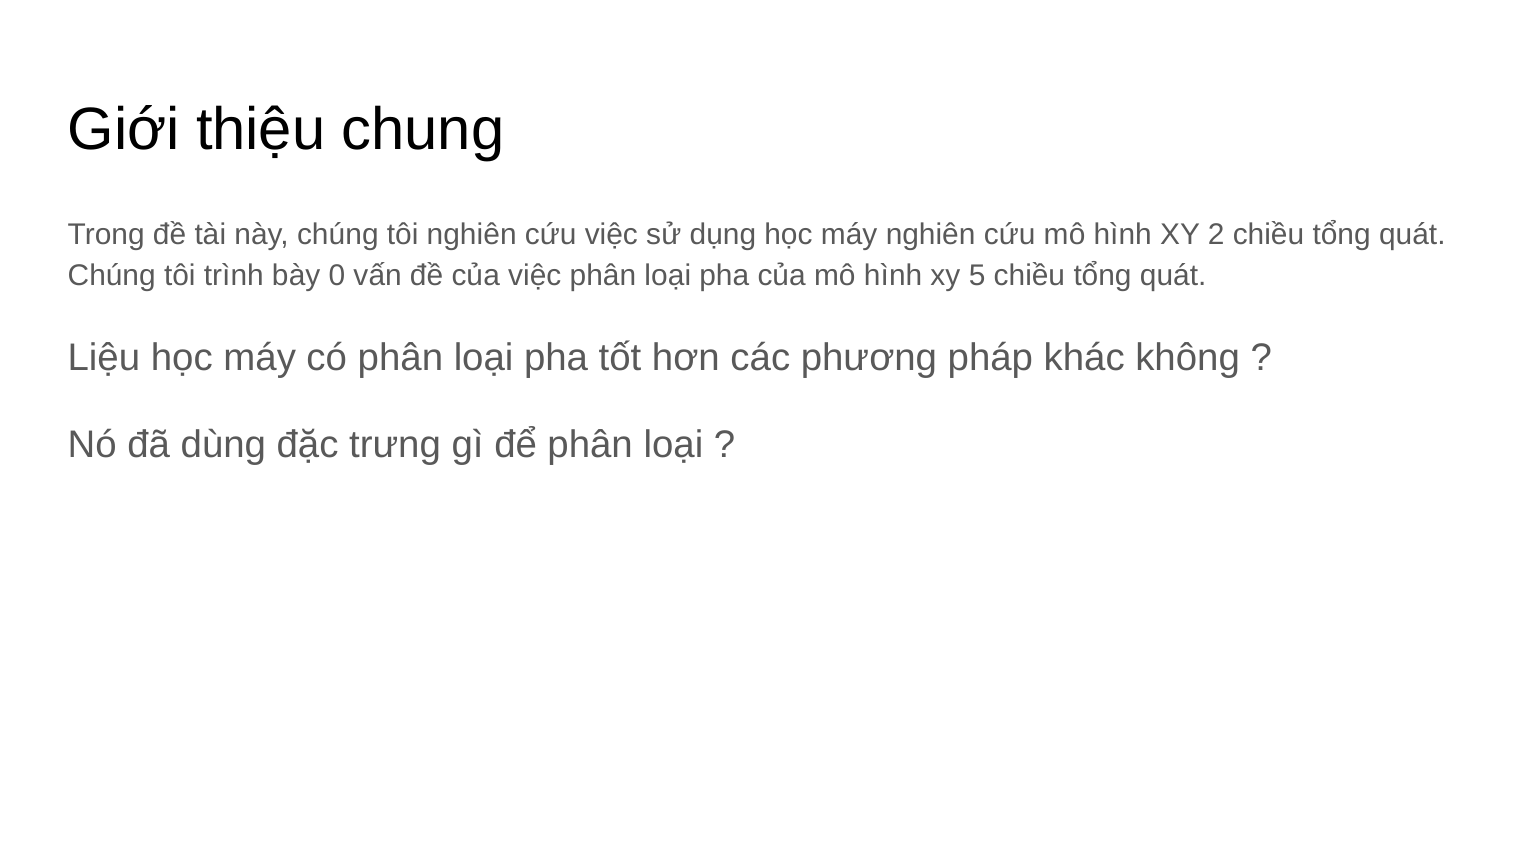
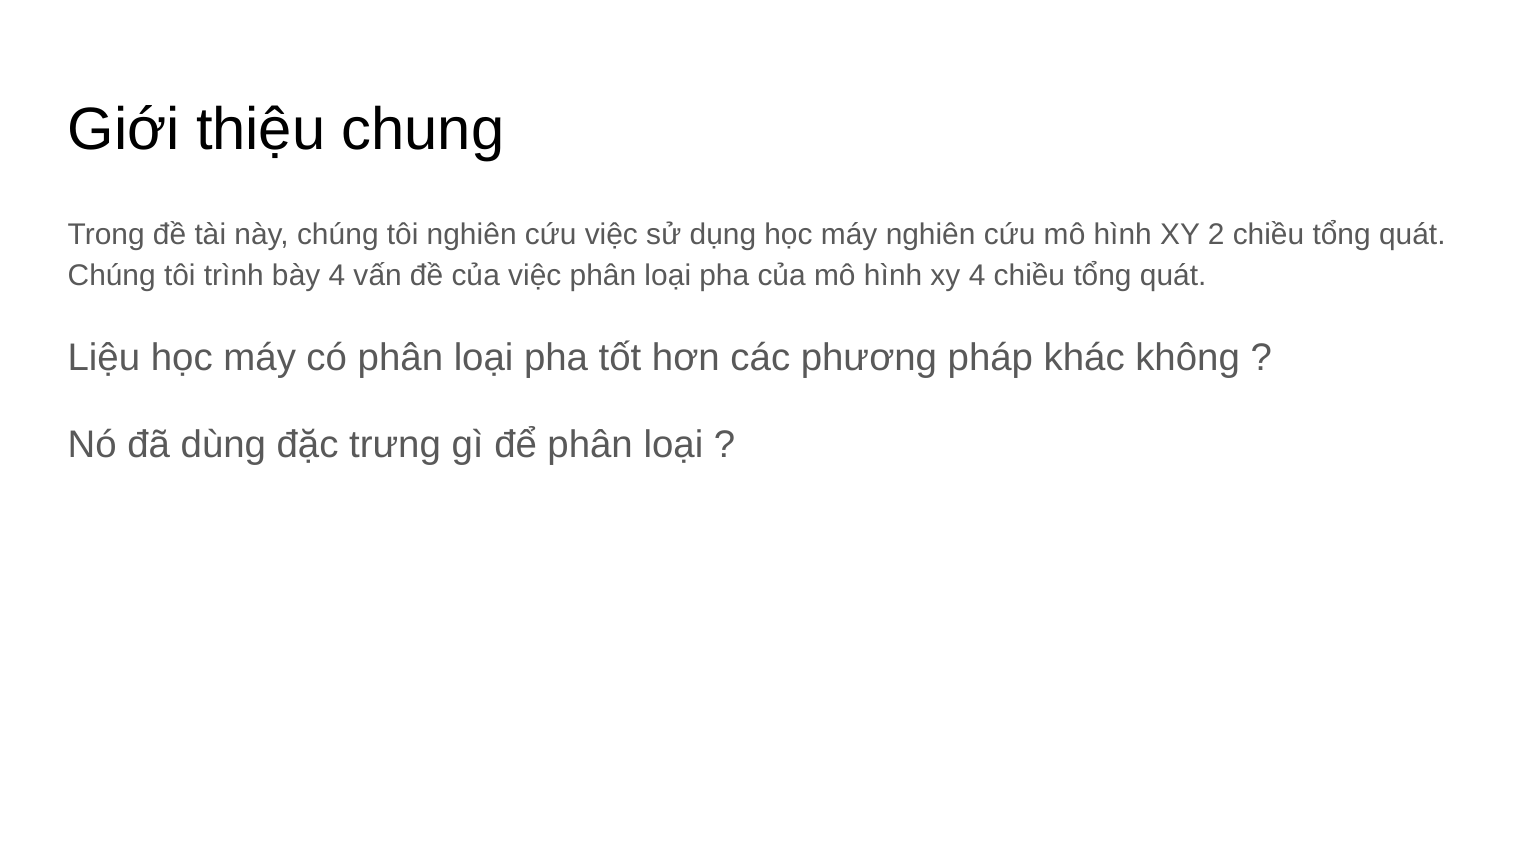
bày 0: 0 -> 4 (337, 275)
xy 5: 5 -> 4 (977, 275)
